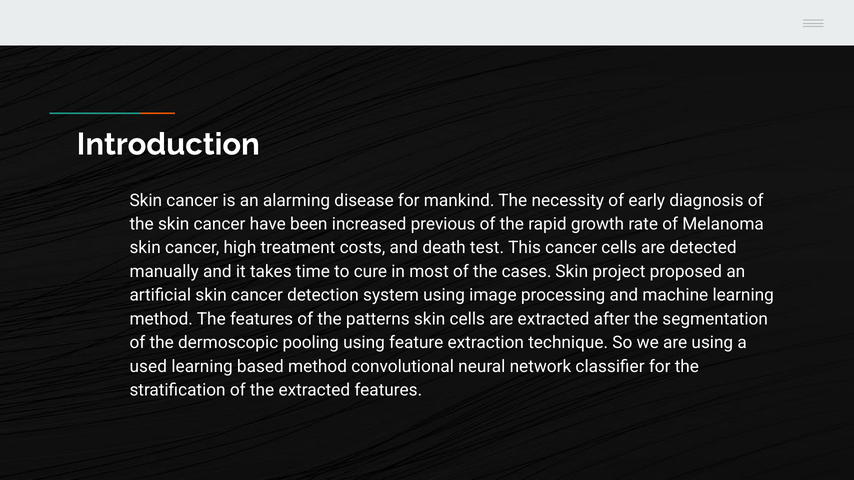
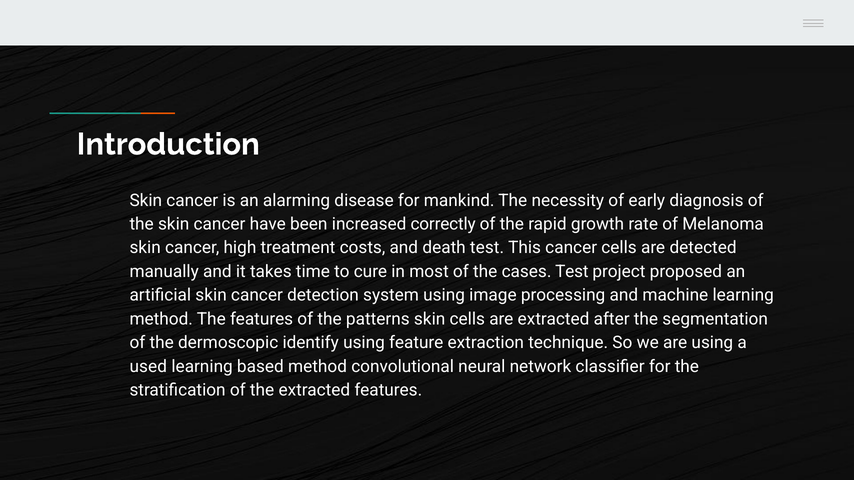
previous: previous -> correctly (443, 224)
cases Skin: Skin -> Test (572, 272)
pooling: pooling -> identify (311, 343)
